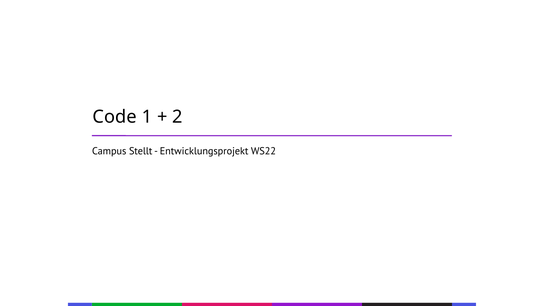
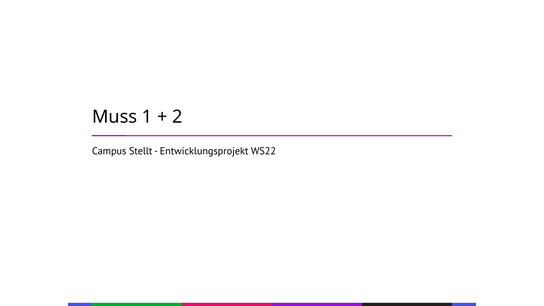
Code: Code -> Muss (115, 117)
